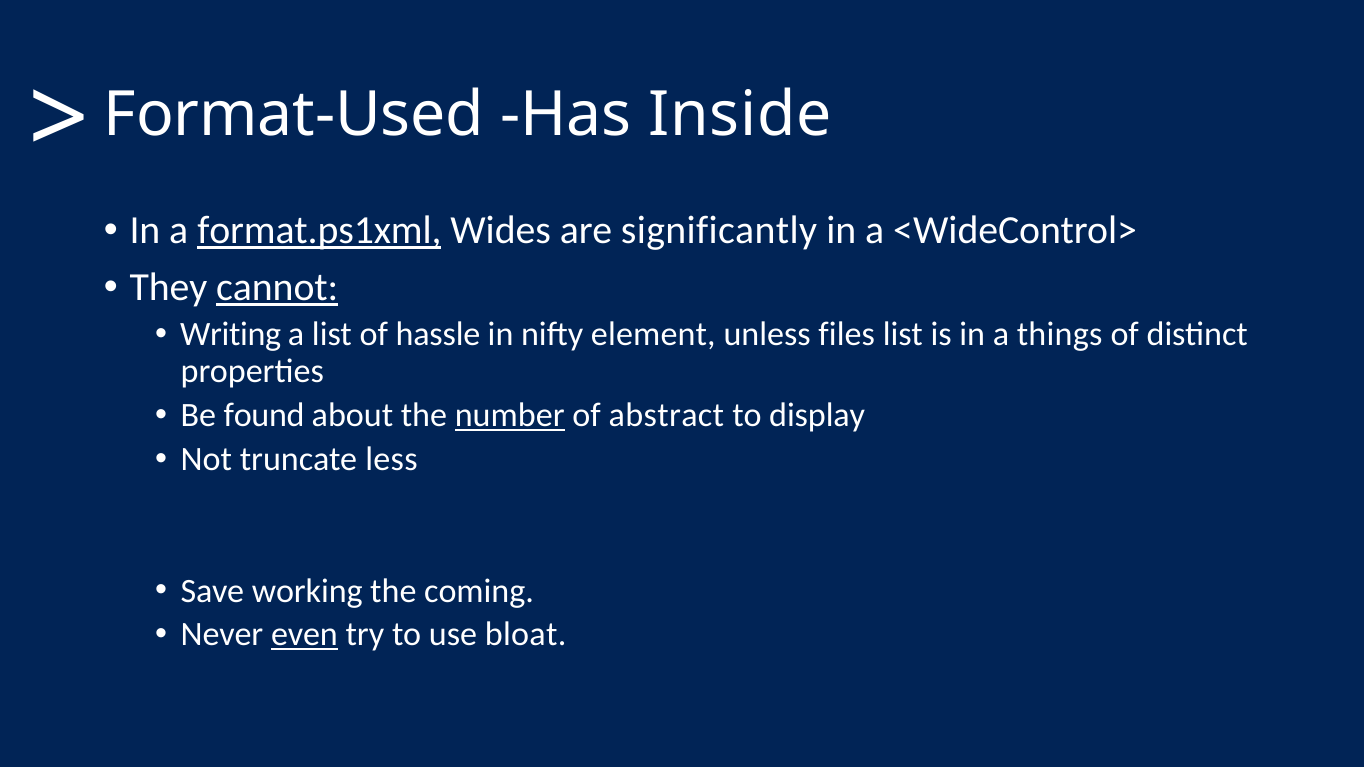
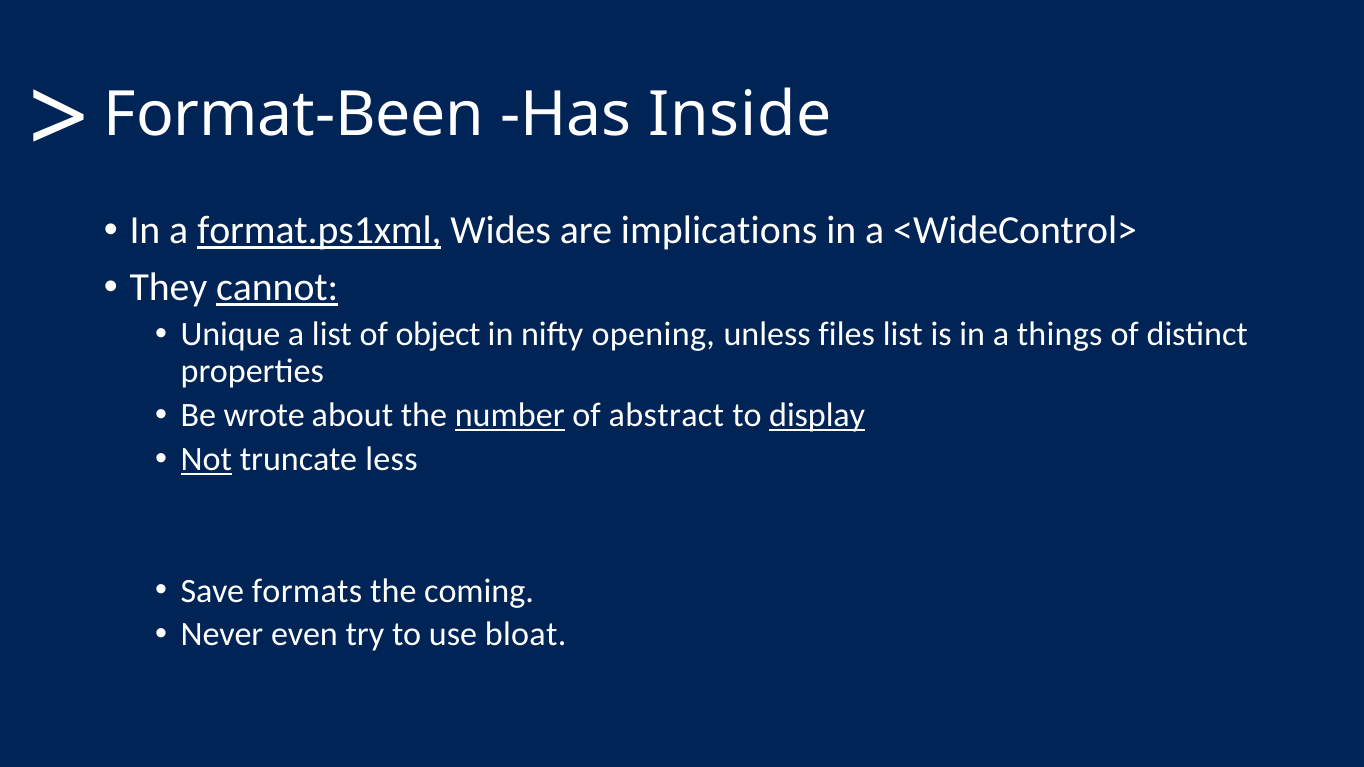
Format-Used: Format-Used -> Format-Been (294, 115)
significantly: significantly -> implications (719, 231)
Writing: Writing -> Unique (231, 335)
hassle: hassle -> object (438, 335)
element: element -> opening (653, 335)
found: found -> wrote (264, 415)
display underline: none -> present (817, 415)
Not underline: none -> present (206, 459)
working: working -> formats (307, 591)
even underline: present -> none (305, 635)
